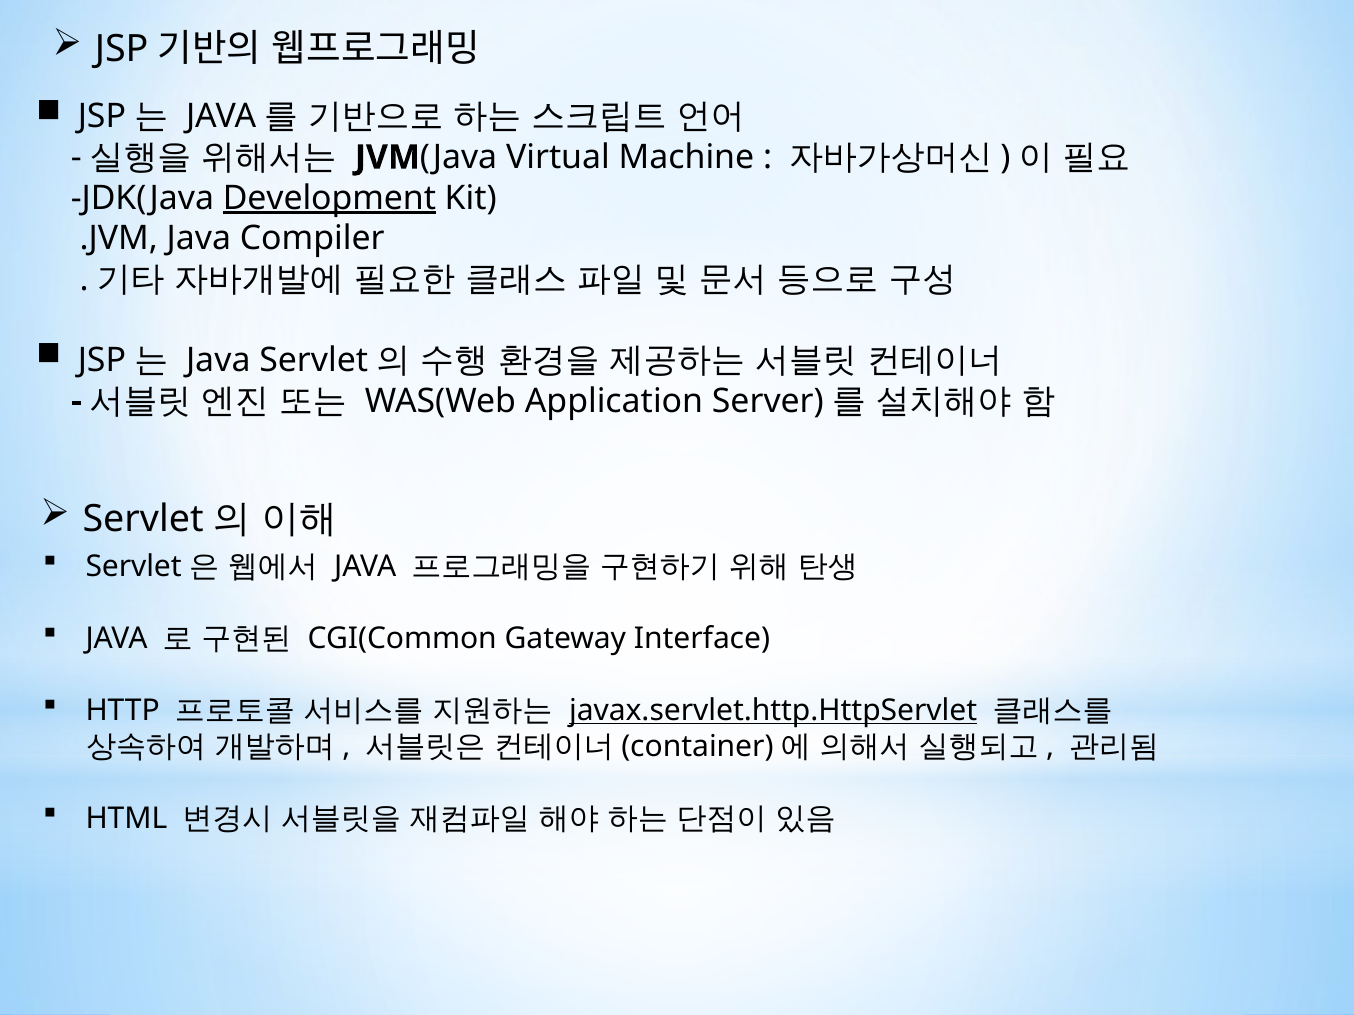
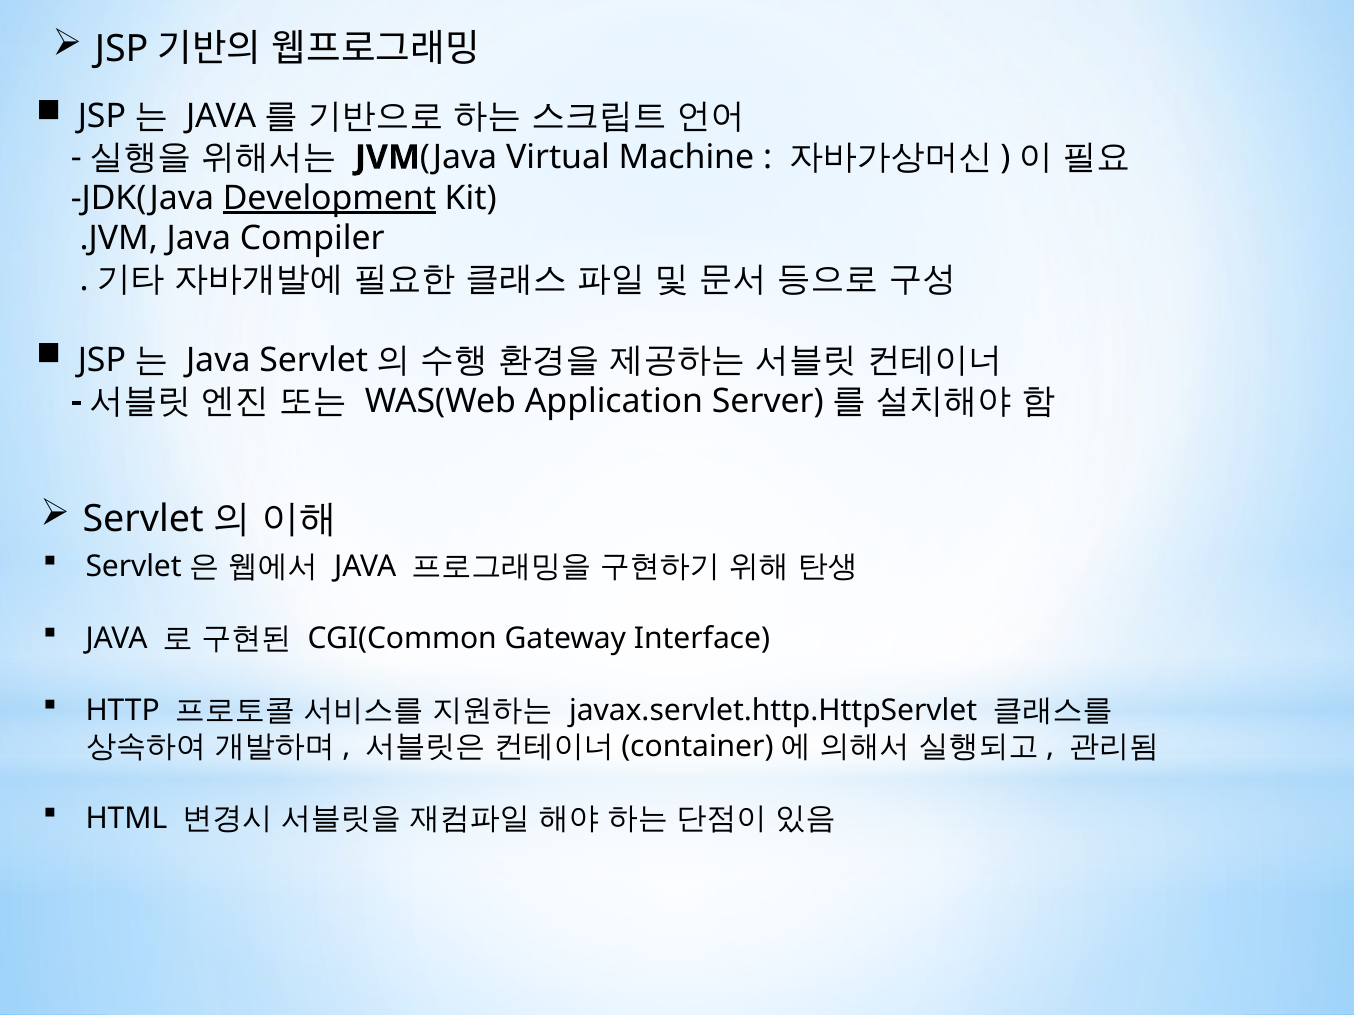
javax.servlet.http.HttpServlet underline: present -> none (773, 711)
